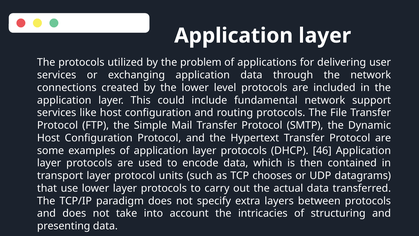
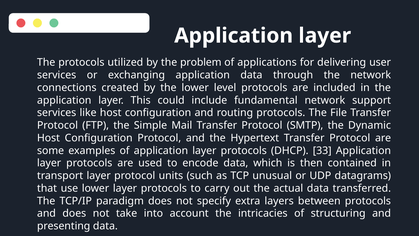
46: 46 -> 33 (322, 150)
chooses: chooses -> unusual (272, 176)
